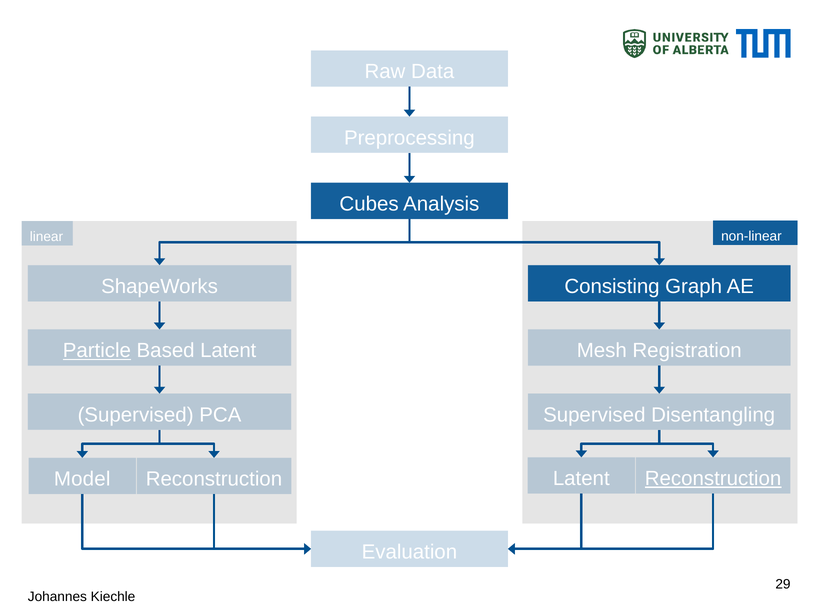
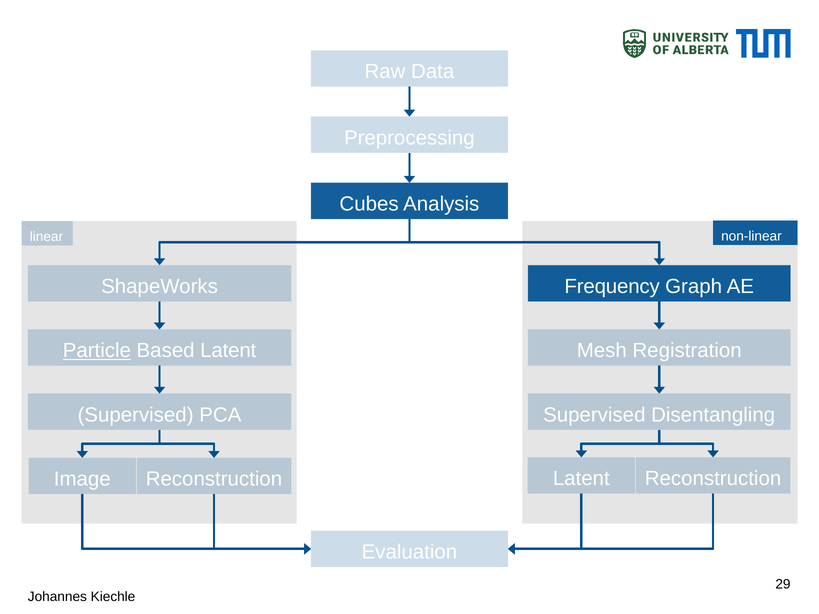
Consisting: Consisting -> Frequency (612, 286)
Reconstruction underline: present -> none (713, 479)
Model: Model -> Image (82, 479)
